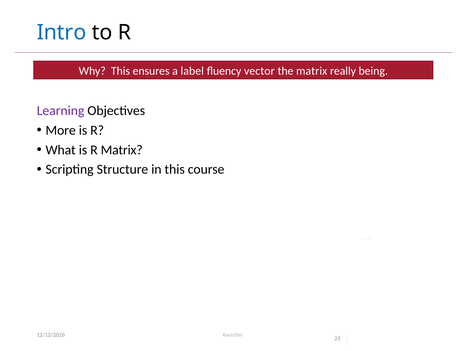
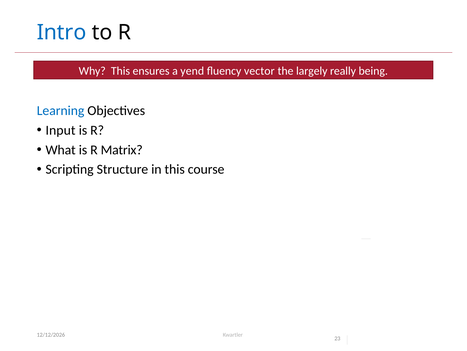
label: label -> yend (192, 71)
the matrix: matrix -> largely (312, 71)
Learning colour: purple -> blue (61, 110)
More: More -> Input (61, 130)
